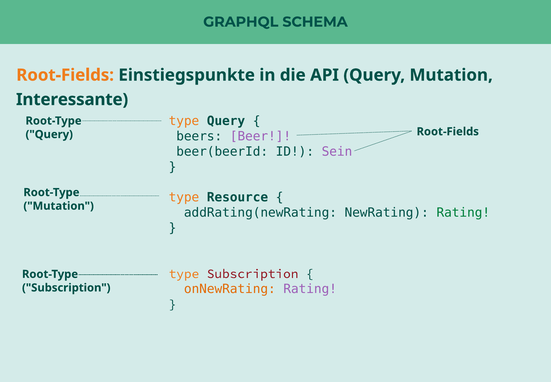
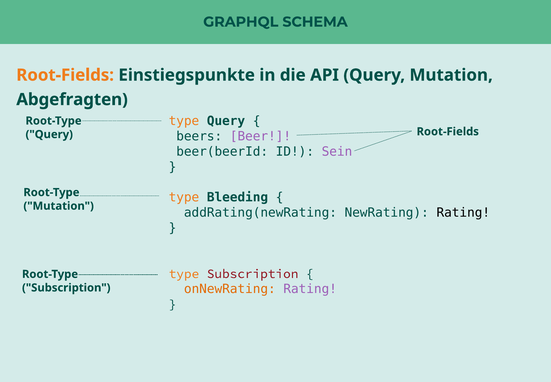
Interessante: Interessante -> Abgefragten (72, 99)
Resource: Resource -> Bleeding (238, 197)
Rating colour: green -> black (463, 212)
